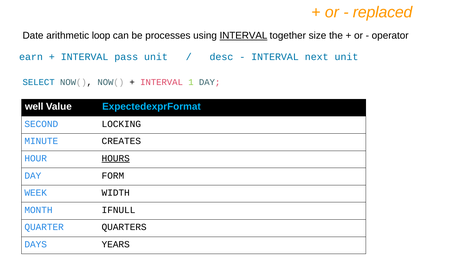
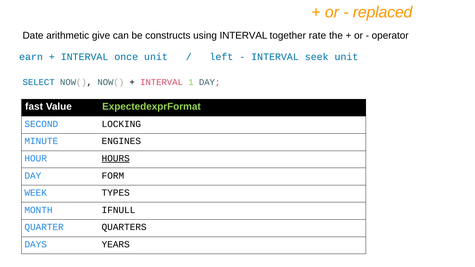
loop: loop -> give (101, 36)
processes: processes -> constructs (168, 36)
INTERVAL underline: present -> none (244, 36)
size: size -> rate (317, 36)
pass: pass -> once (126, 57)
desc: desc -> left (221, 57)
next: next -> seek (317, 57)
well: well -> fast (34, 107)
ExpectedexprFormat colour: light blue -> light green (151, 107)
CREATES: CREATES -> ENGINES (121, 141)
WIDTH: WIDTH -> TYPES (116, 193)
